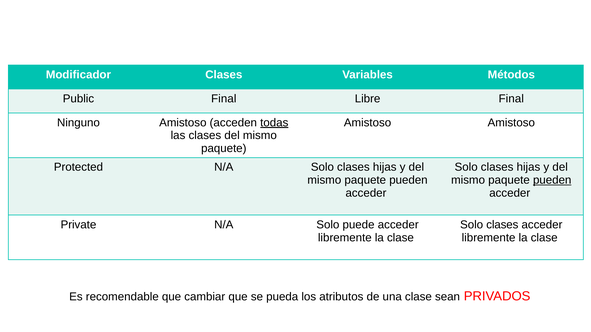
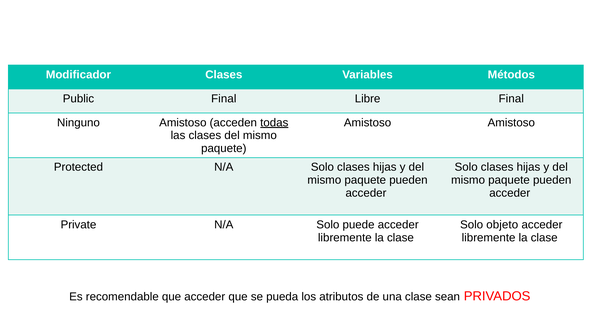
pueden underline: present -> none (552, 180)
clases: clases -> objeto (502, 225)
que cambiar: cambiar -> acceder (205, 297)
